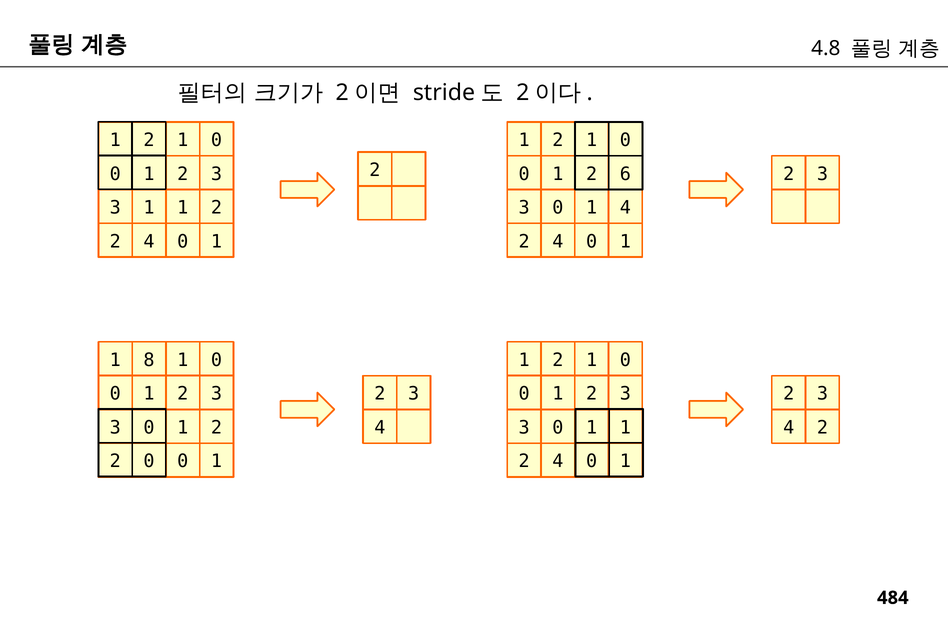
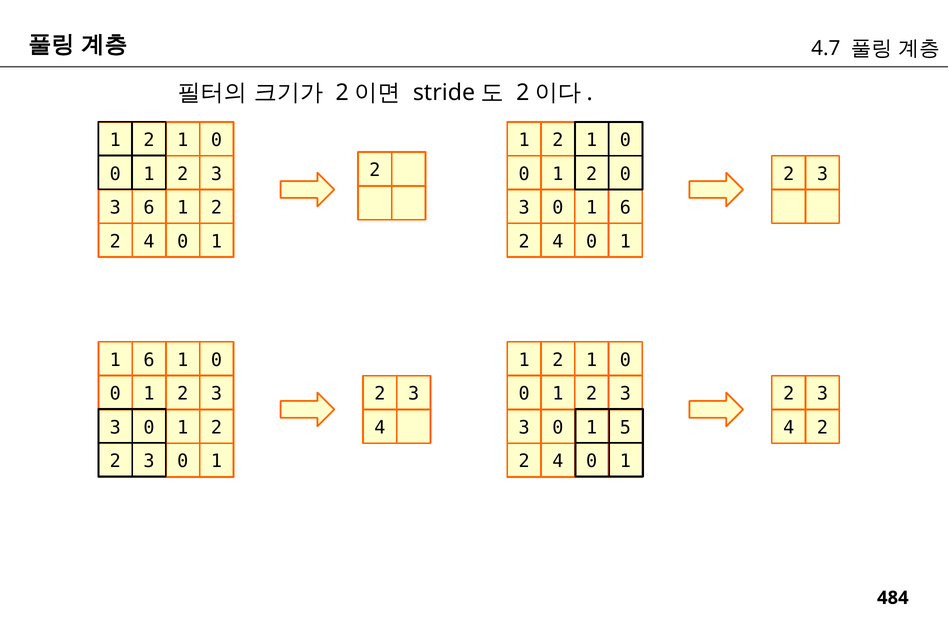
4.8: 4.8 -> 4.7 (826, 49)
2 6: 6 -> 0 (625, 174)
1: 1 -> 6 (149, 208)
0 1 4: 4 -> 6 (625, 208)
8: 8 -> 6 (149, 360)
0 1 1: 1 -> 5 (625, 427)
0: 0 -> 3 (149, 461)
